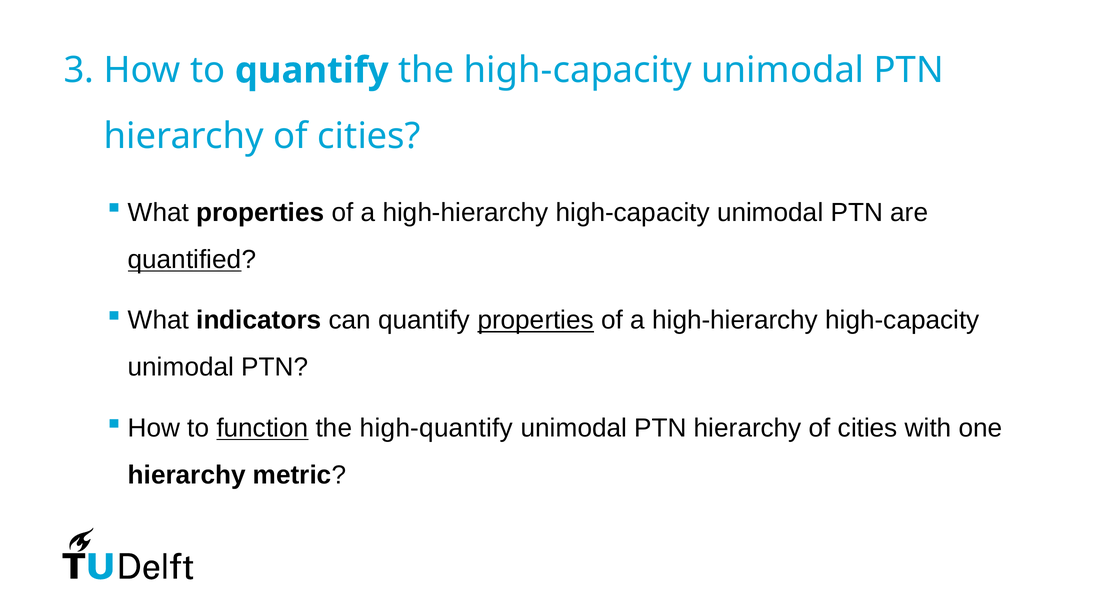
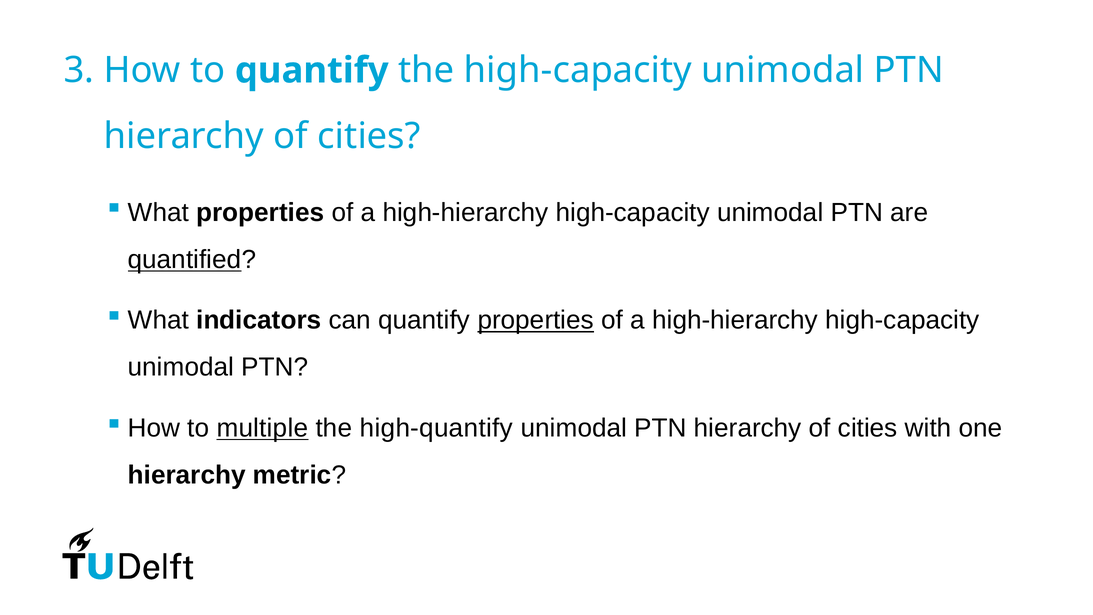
function: function -> multiple (262, 428)
